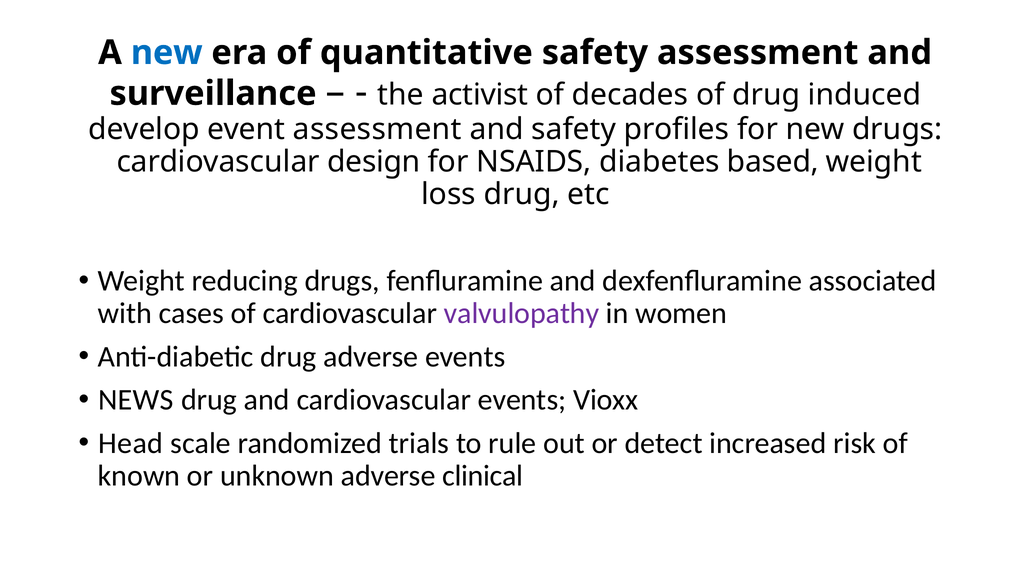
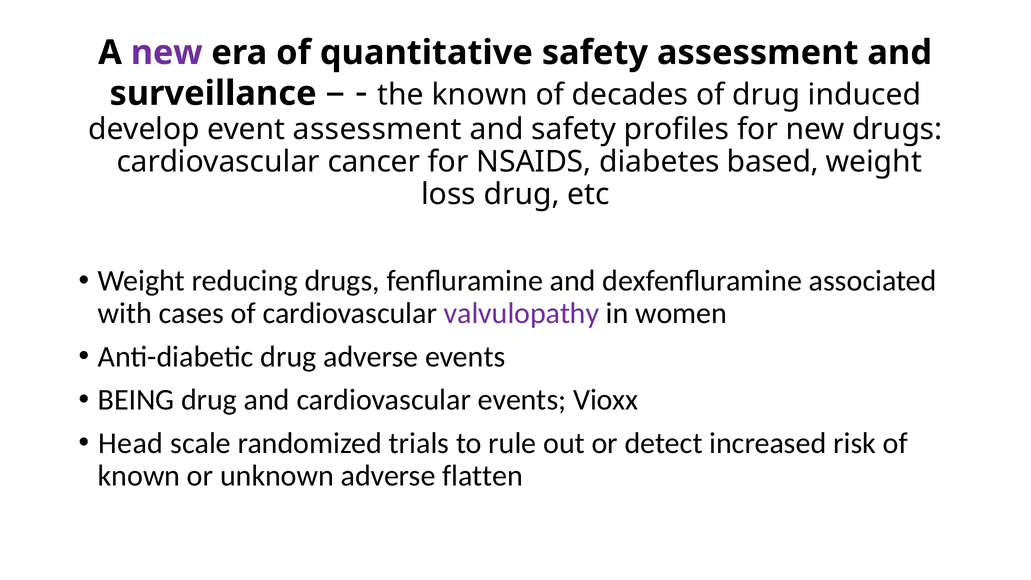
new colour: blue -> purple (167, 53)
the activist: activist -> known (480, 95)
design: design -> cancer (374, 162)
NEWS: NEWS -> BEING (136, 400)
clinical: clinical -> flatten (483, 476)
